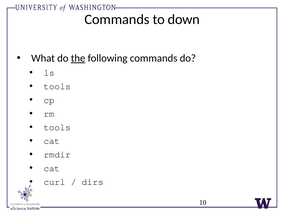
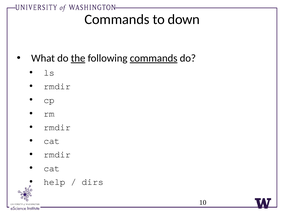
commands underline: none -> present (154, 58)
tools: tools -> rmdir (57, 86)
tools: tools -> rmdir (57, 127)
curl: curl -> help (54, 182)
